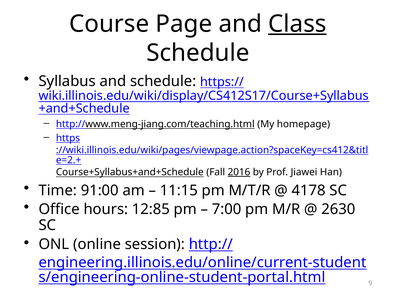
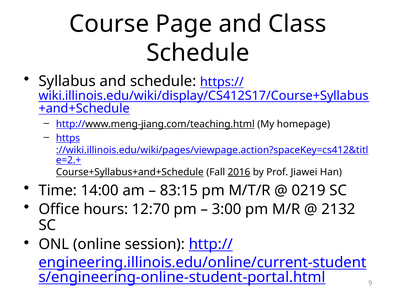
Class underline: present -> none (297, 24)
91:00: 91:00 -> 14:00 (100, 190)
11:15: 11:15 -> 83:15 (179, 190)
4178: 4178 -> 0219 (309, 190)
12:85: 12:85 -> 12:70 (151, 209)
7:00: 7:00 -> 3:00 (227, 209)
2630: 2630 -> 2132 (338, 209)
